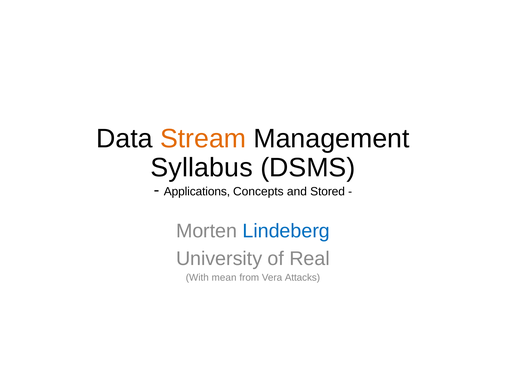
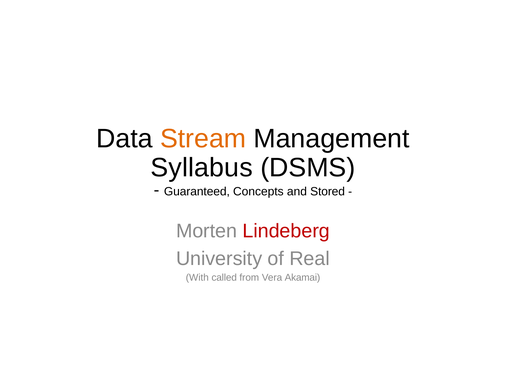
Applications: Applications -> Guaranteed (197, 191)
Lindeberg colour: blue -> red (286, 231)
mean: mean -> called (224, 277)
Attacks: Attacks -> Akamai (302, 277)
